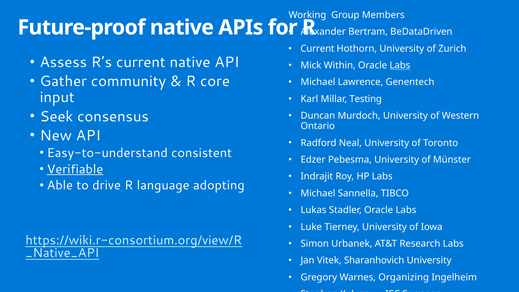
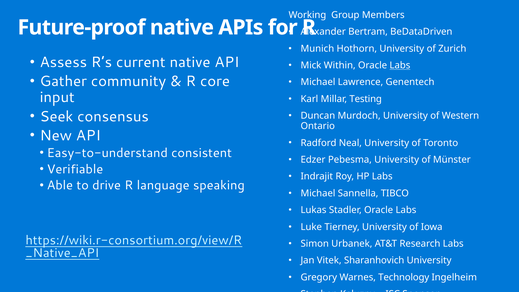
Current: Current -> Munich (317, 49)
Verifiable underline: present -> none (75, 169)
adopting: adopting -> speaking (219, 185)
Organizing: Organizing -> Technology (404, 277)
